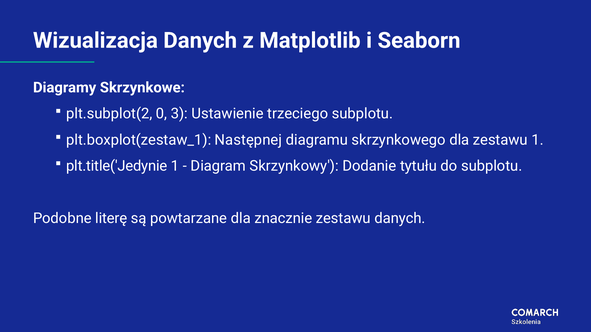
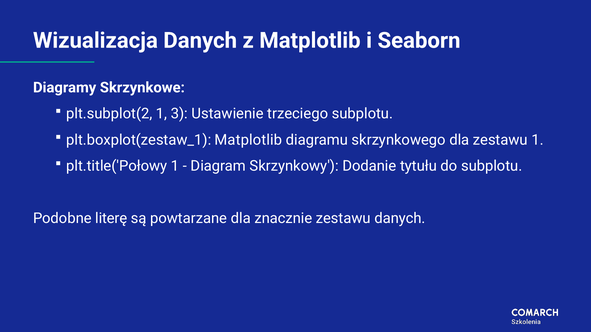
plt.subplot(2 0: 0 -> 1 (162, 114)
plt.boxplot(zestaw_1 Następnej: Następnej -> Matplotlib (248, 140)
plt.title('Jedynie: plt.title('Jedynie -> plt.title('Połowy (117, 166)
